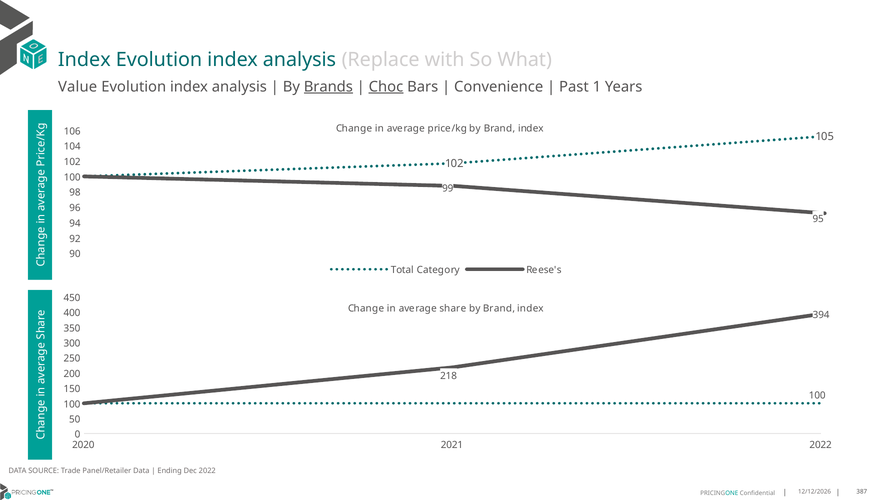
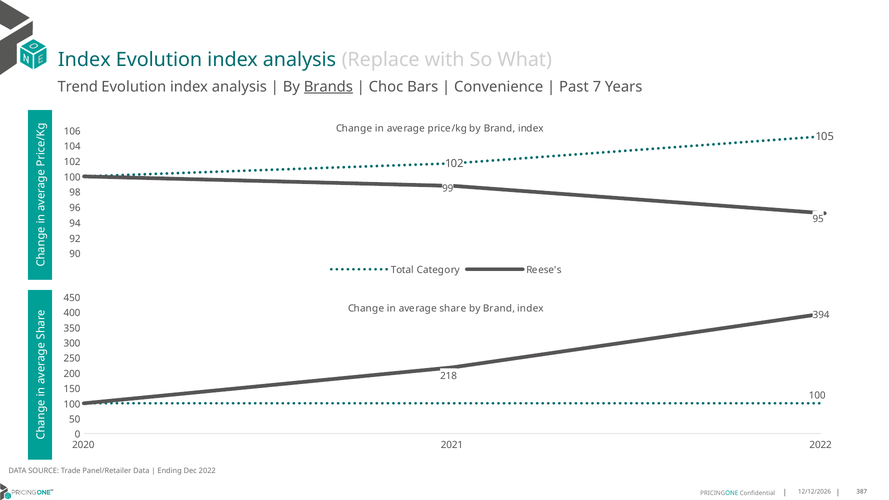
Value: Value -> Trend (78, 87)
Choc underline: present -> none (386, 87)
1: 1 -> 7 (597, 87)
